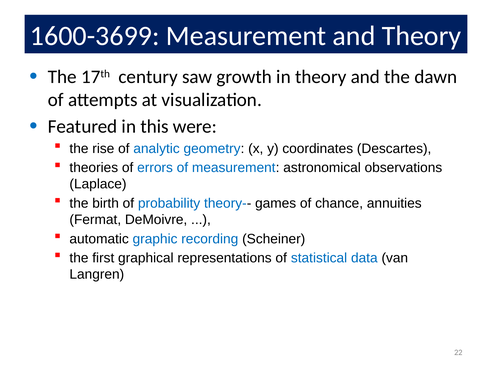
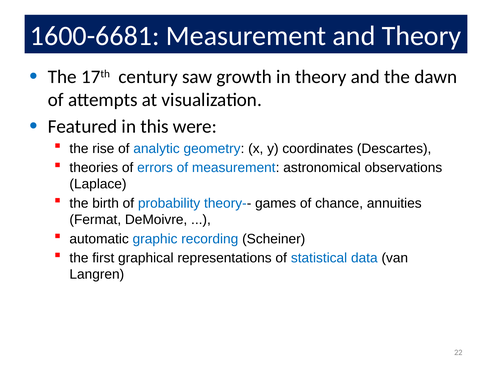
1600-3699: 1600-3699 -> 1600-6681 (95, 36)
